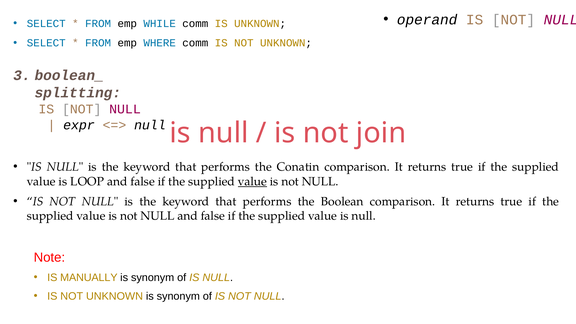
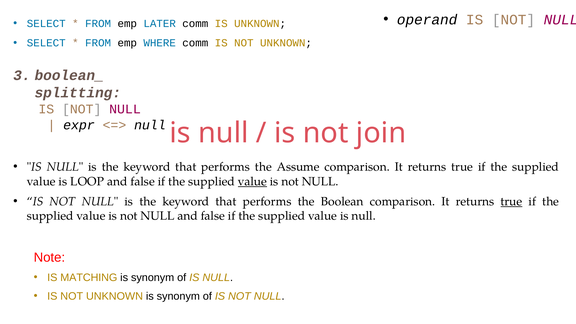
WHILE: WHILE -> LATER (160, 24)
Conatin: Conatin -> Assume (298, 167)
true underline: none -> present (511, 202)
MANUALLY: MANUALLY -> MATCHING (89, 278)
